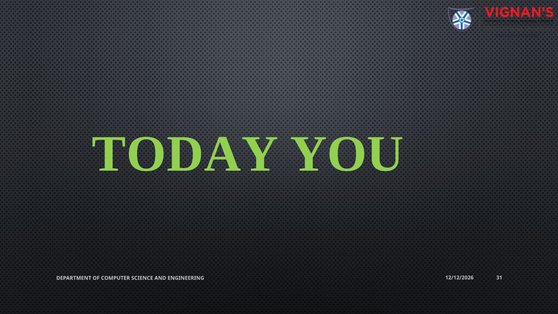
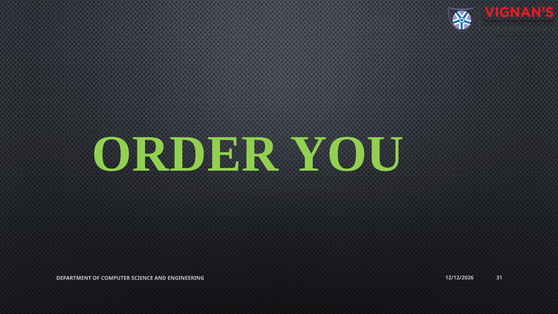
TODAY: TODAY -> ORDER (185, 154)
